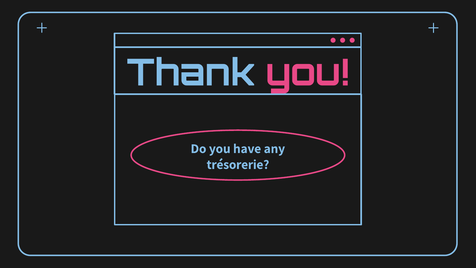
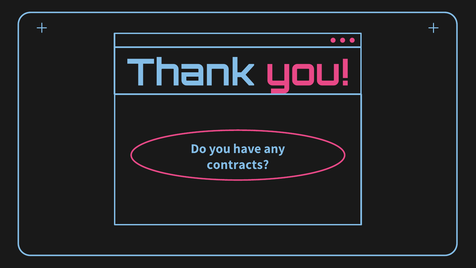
trésorerie: trésorerie -> contracts (238, 164)
